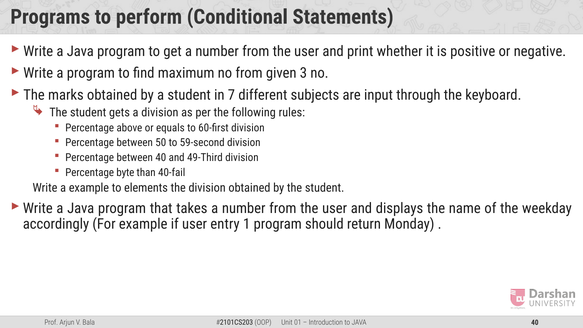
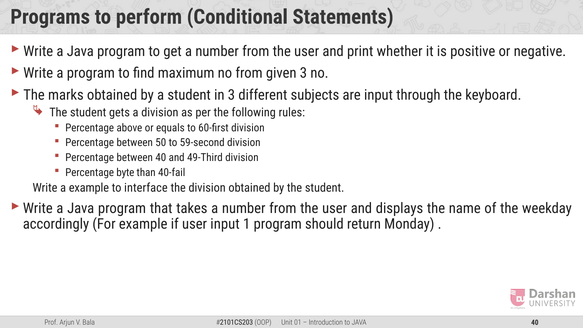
in 7: 7 -> 3 (231, 95)
elements: elements -> interface (146, 188)
user entry: entry -> input (225, 224)
